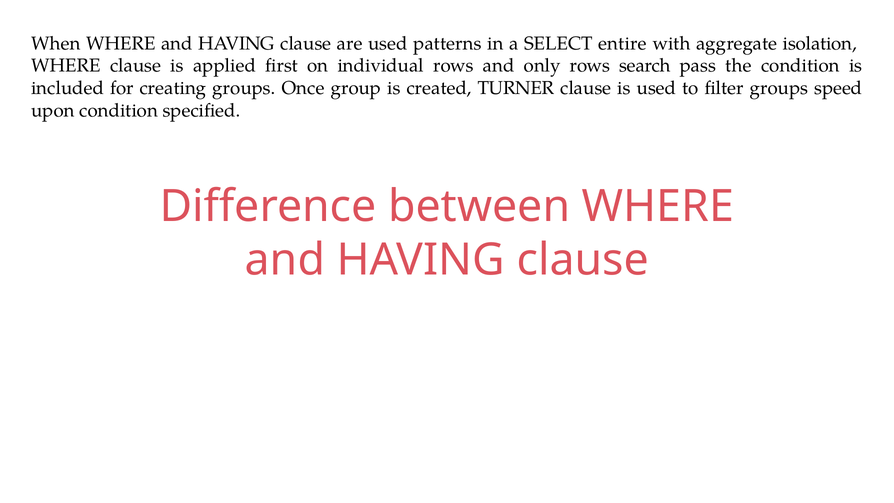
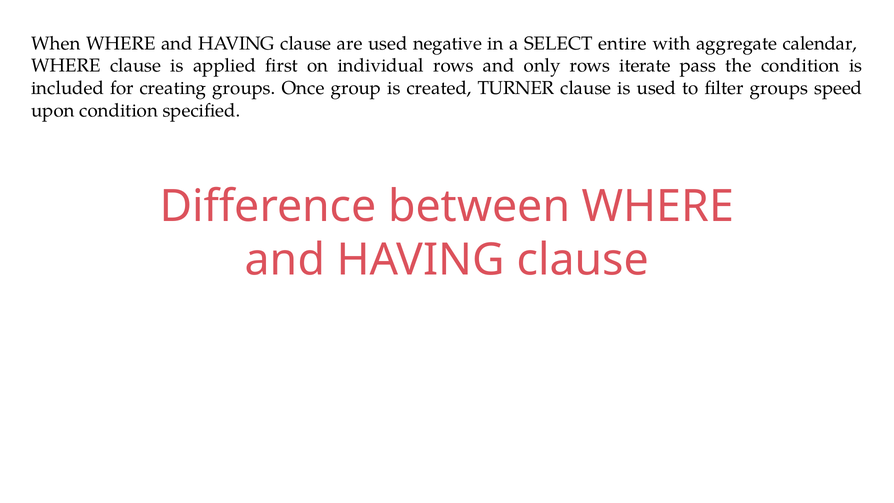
patterns: patterns -> negative (448, 43)
isolation: isolation -> calendar (820, 43)
search: search -> iterate (645, 66)
